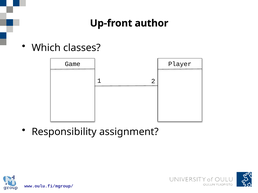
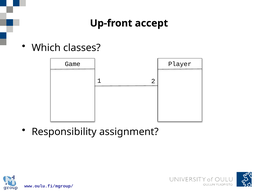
author: author -> accept (151, 23)
